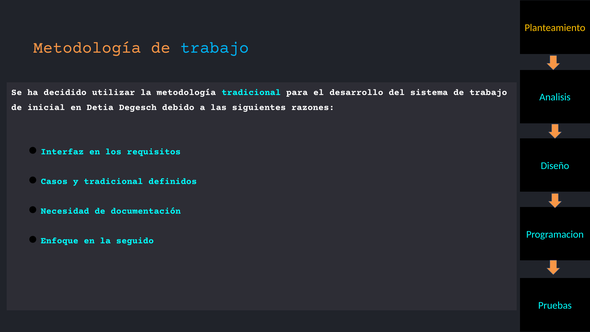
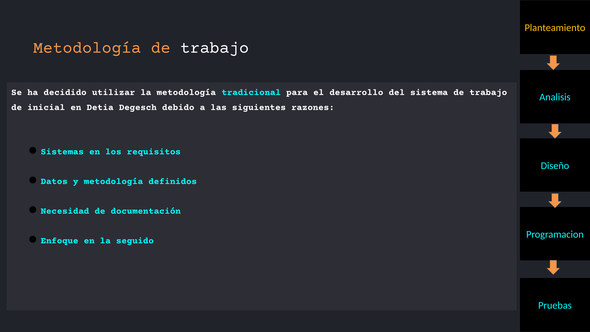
trabajo colour: light blue -> white (215, 48)
Interfaz: Interfaz -> Sistemas (62, 151)
Casos: Casos -> Datos (54, 181)
y tradicional: tradicional -> metodología (113, 181)
